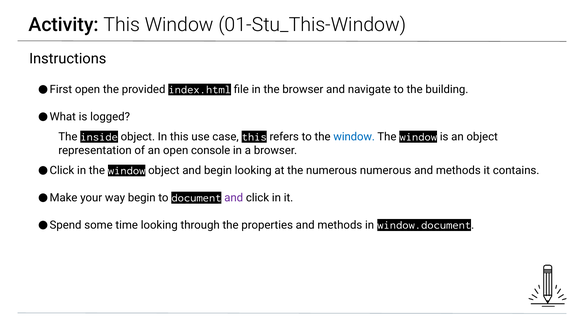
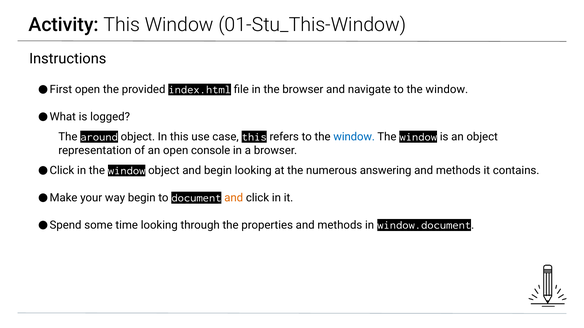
navigate to the building: building -> window (447, 90)
inside: inside -> around (99, 137)
numerous numerous: numerous -> answering (386, 171)
and colour: purple -> orange (234, 198)
